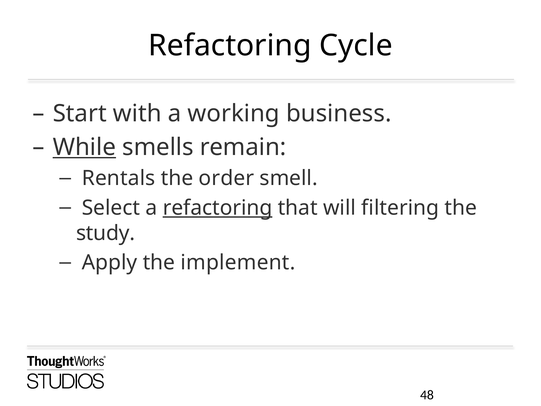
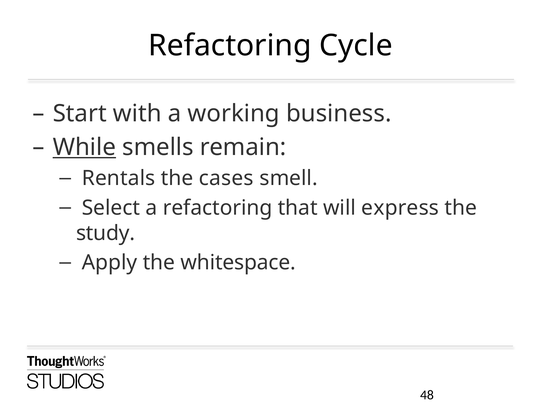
order: order -> cases (226, 178)
refactoring underline: present -> none (218, 208)
filtering: filtering -> express (400, 208)
implement: implement -> whitespace (238, 262)
